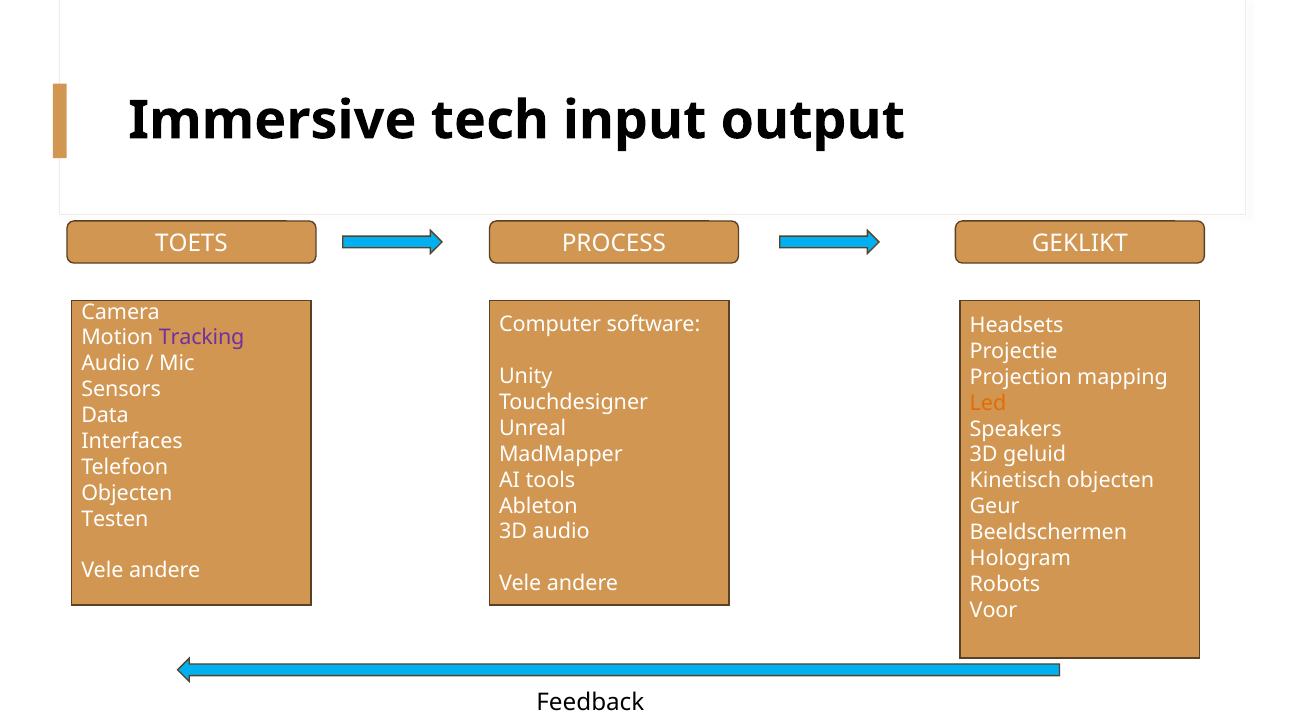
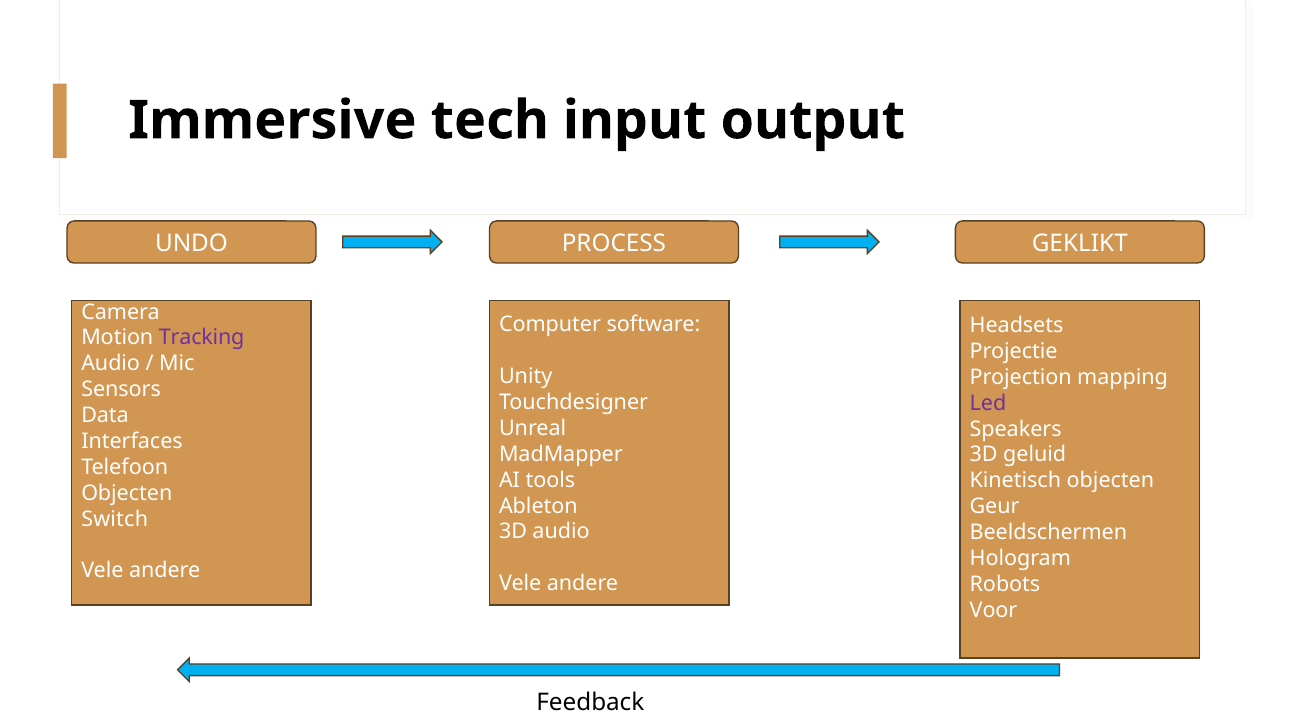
TOETS: TOETS -> UNDO (191, 244)
Led colour: orange -> purple (988, 403)
Testen: Testen -> Switch (115, 519)
